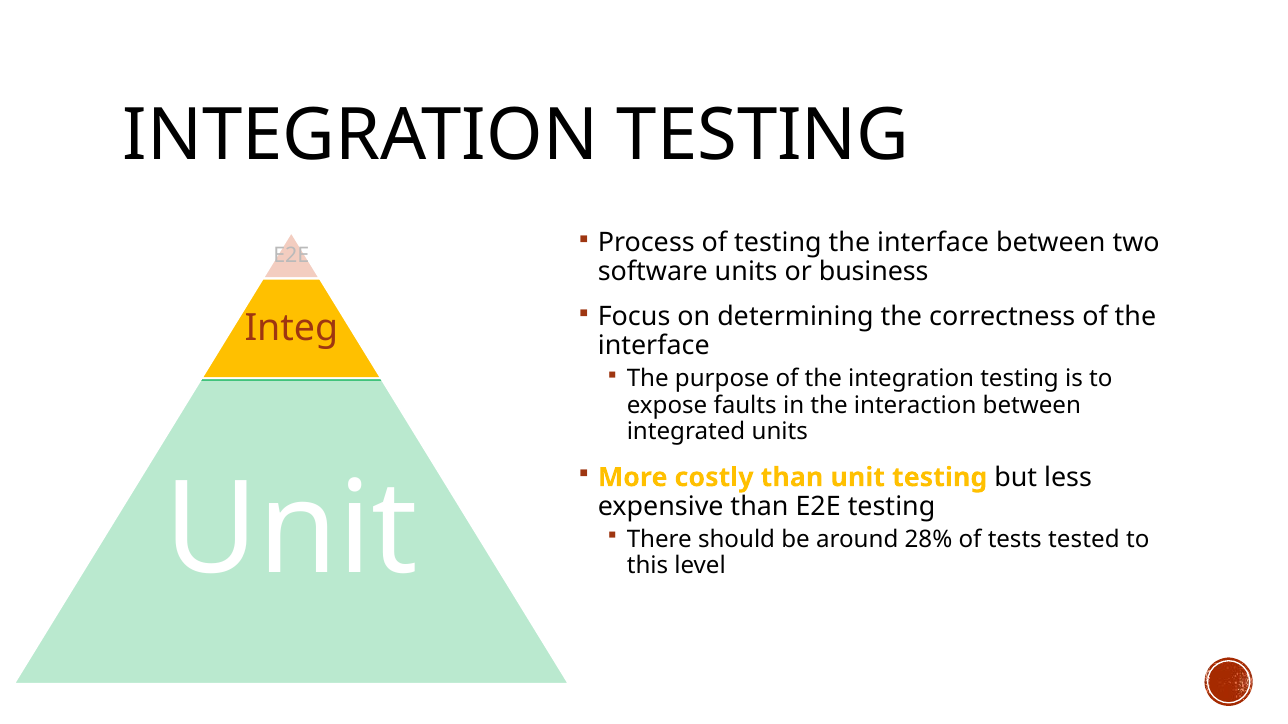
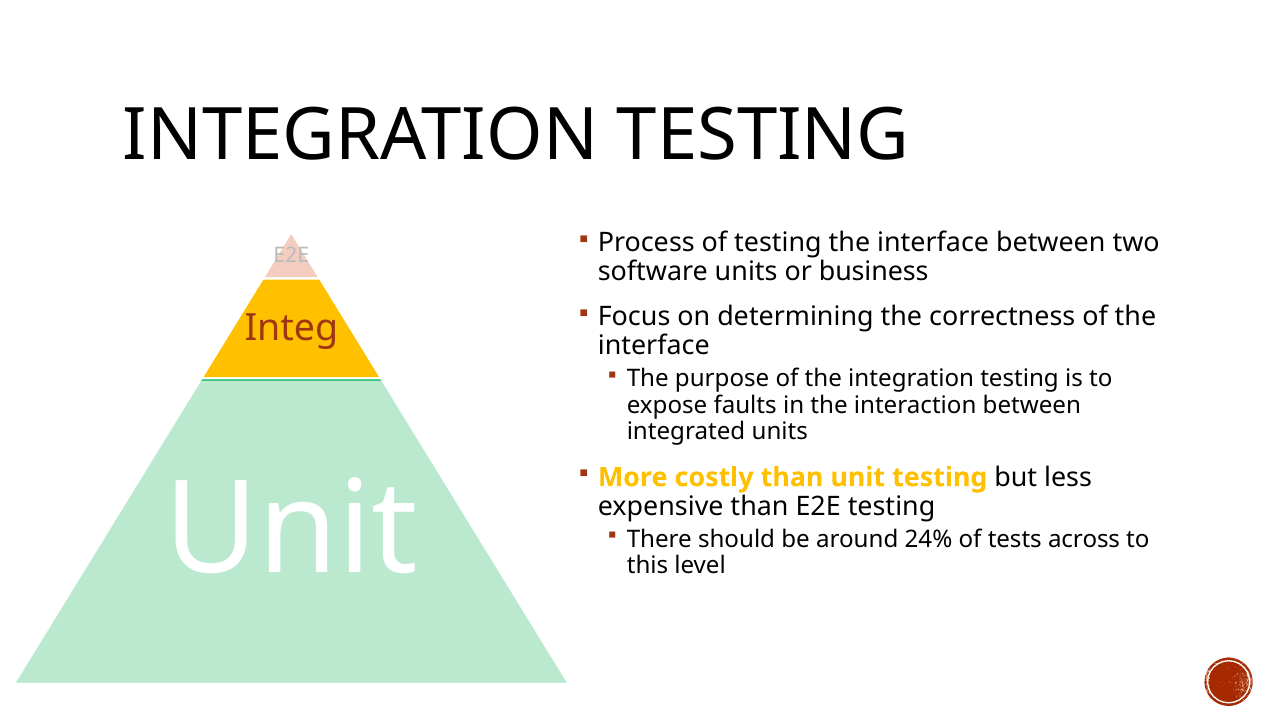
28%: 28% -> 24% (928, 540)
tested: tested -> across (1084, 540)
